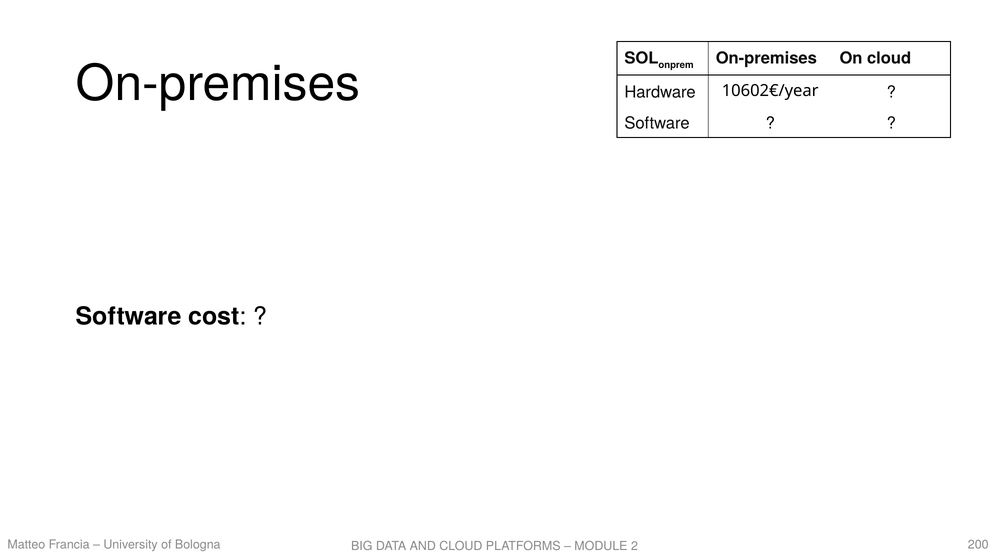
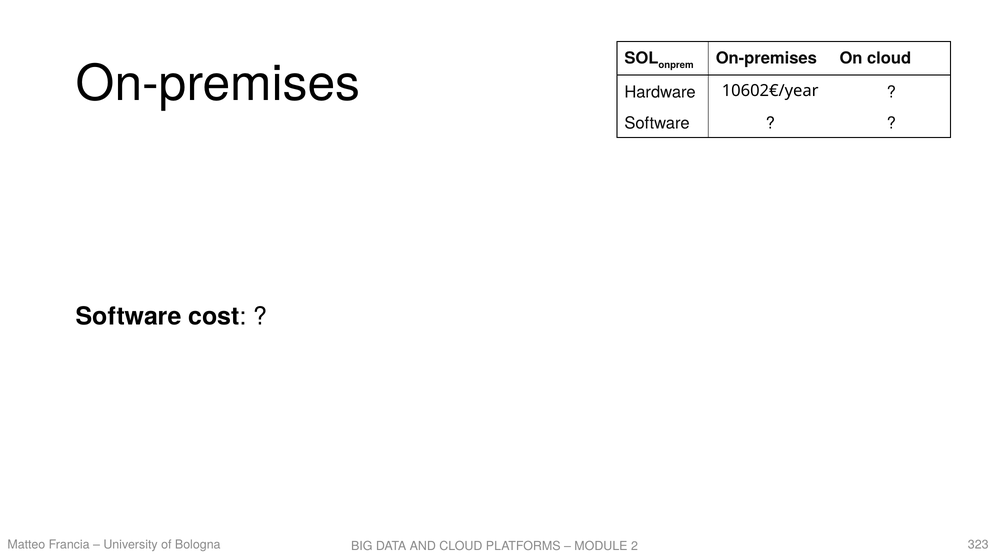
200: 200 -> 323 (978, 545)
